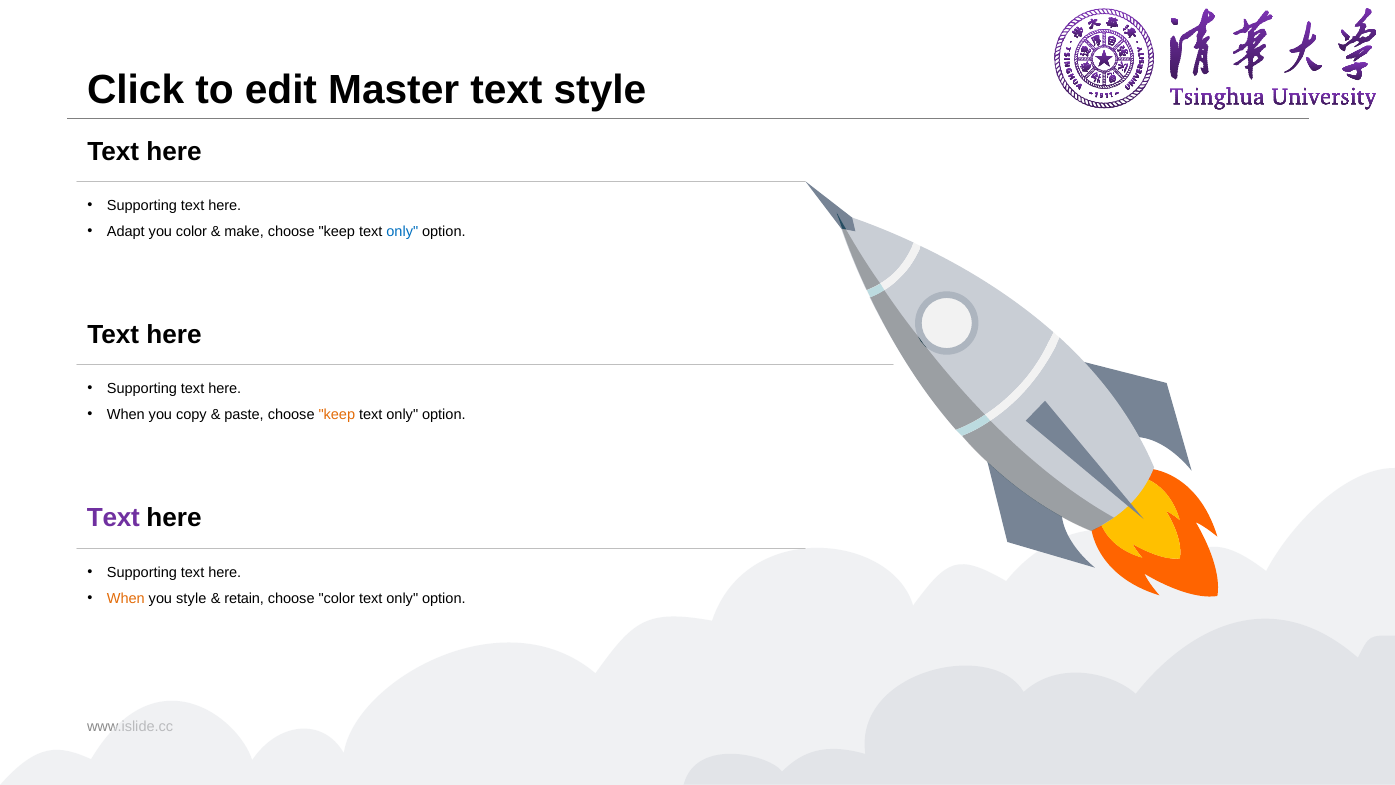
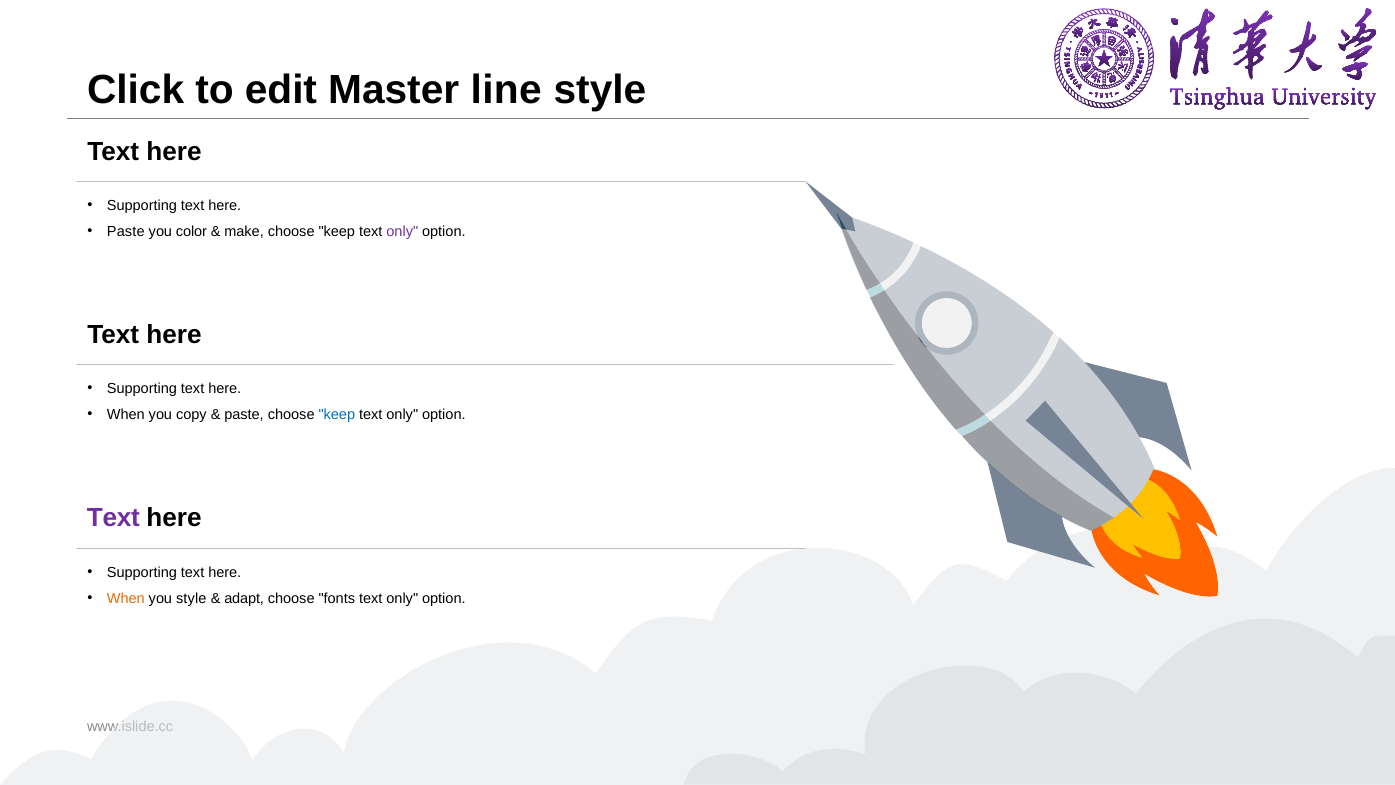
Master text: text -> line (506, 90)
Adapt: Adapt -> Paste (126, 231)
only colour: blue -> purple (402, 231)
keep colour: orange -> blue (337, 415)
retain: retain -> adapt (244, 598)
choose color: color -> fonts (337, 598)
